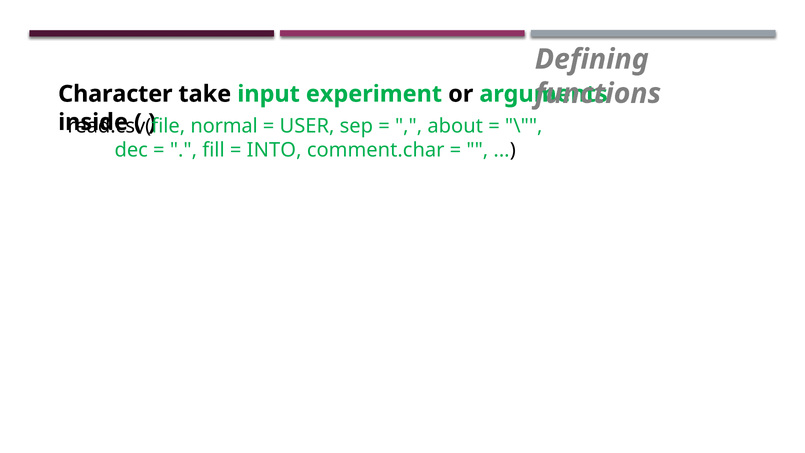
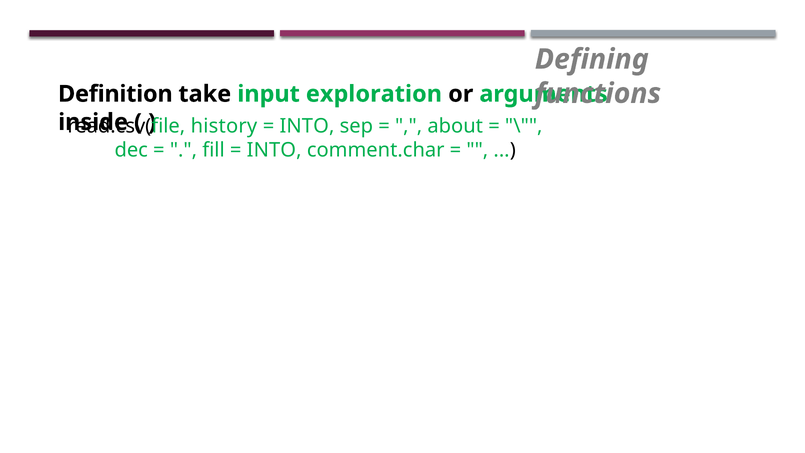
Character: Character -> Definition (115, 94)
experiment: experiment -> exploration (374, 94)
normal: normal -> history (224, 126)
USER: USER -> INTO (307, 126)
